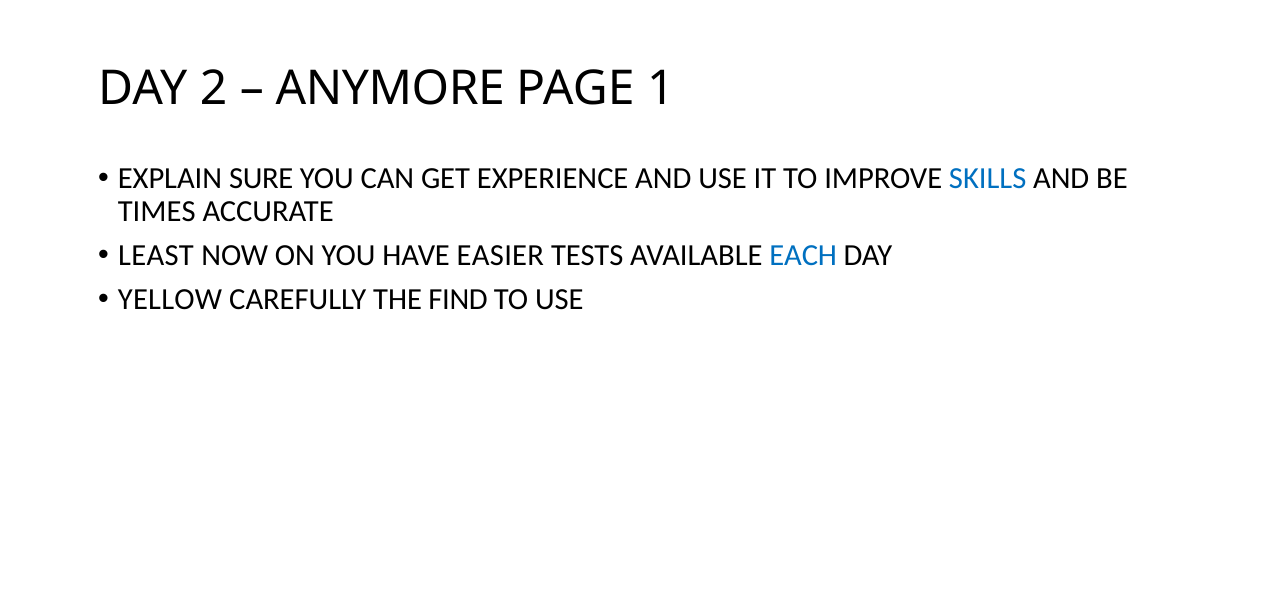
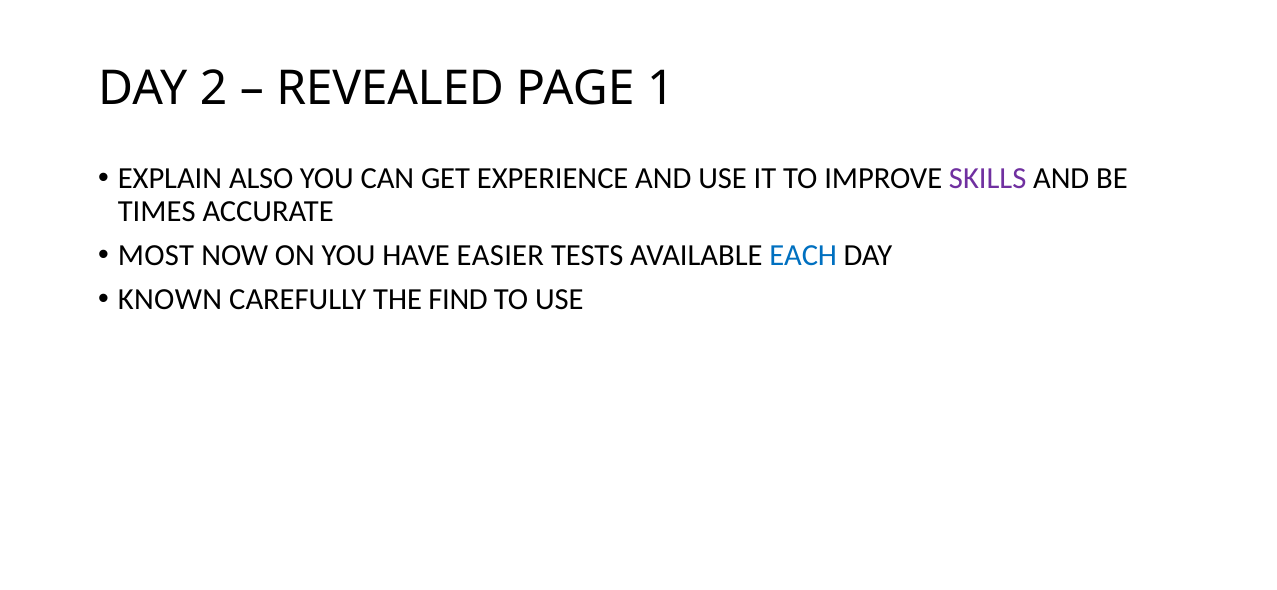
ANYMORE: ANYMORE -> REVEALED (390, 88)
SURE: SURE -> ALSO (261, 179)
SKILLS colour: blue -> purple (988, 179)
LEAST: LEAST -> MOST (156, 256)
YELLOW: YELLOW -> KNOWN (170, 300)
